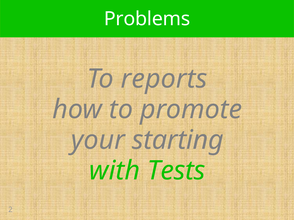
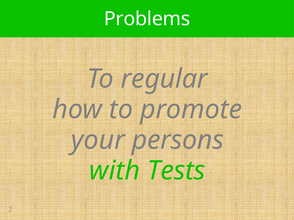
reports: reports -> regular (164, 79)
starting: starting -> persons (178, 140)
